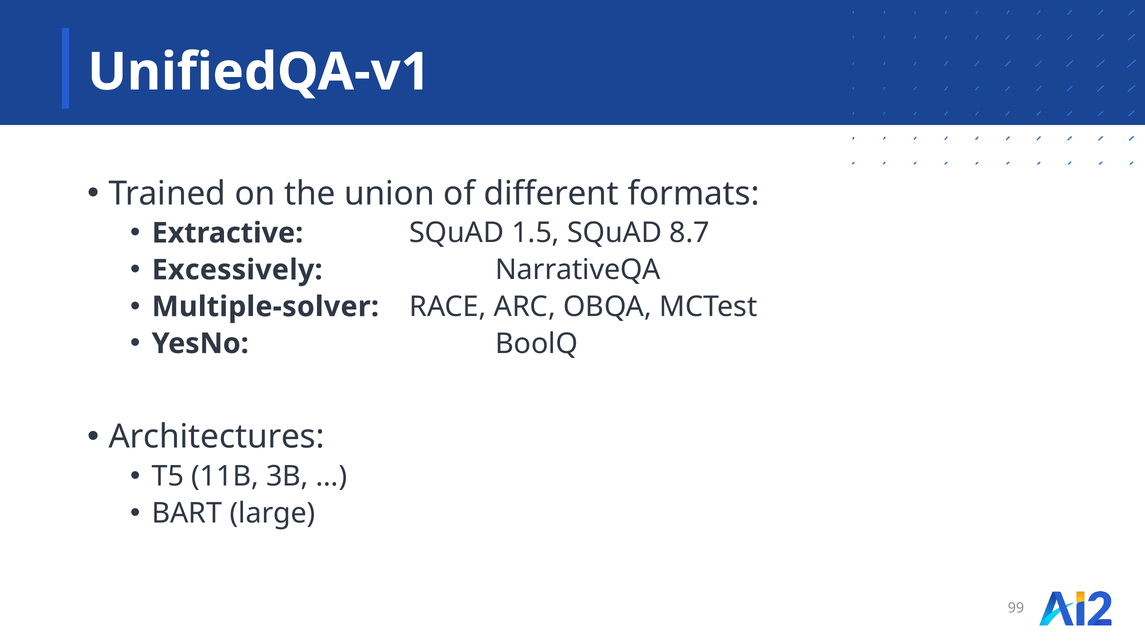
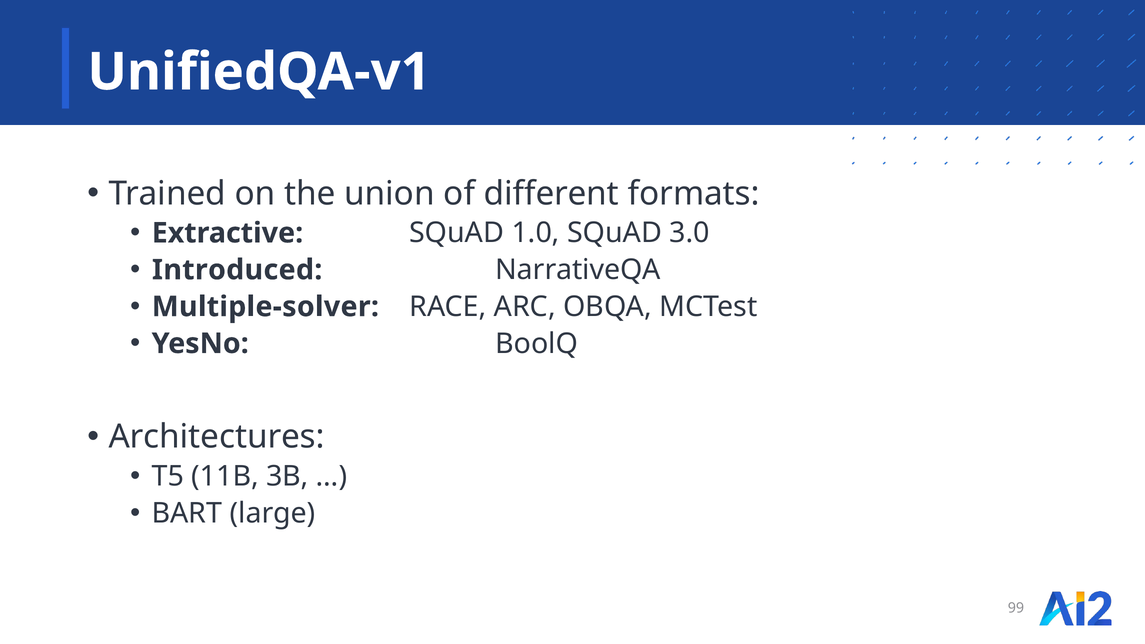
1.5: 1.5 -> 1.0 (536, 233)
8.7: 8.7 -> 3.0 (690, 233)
Excessively: Excessively -> Introduced (237, 270)
